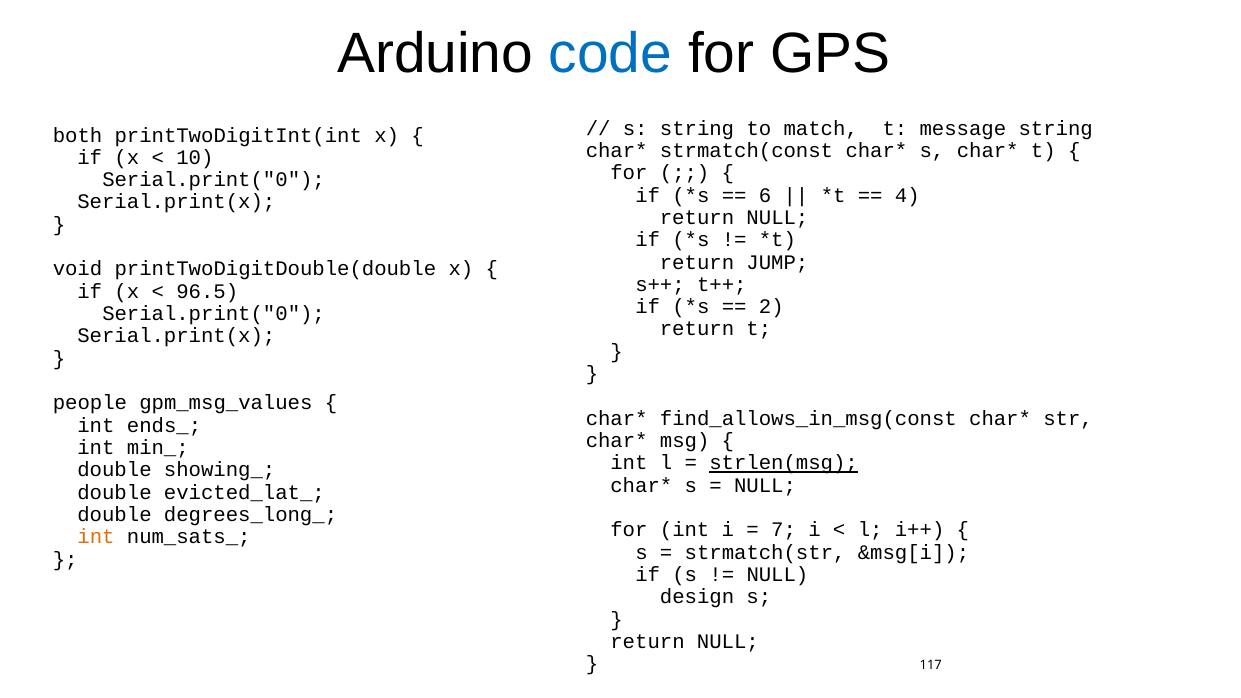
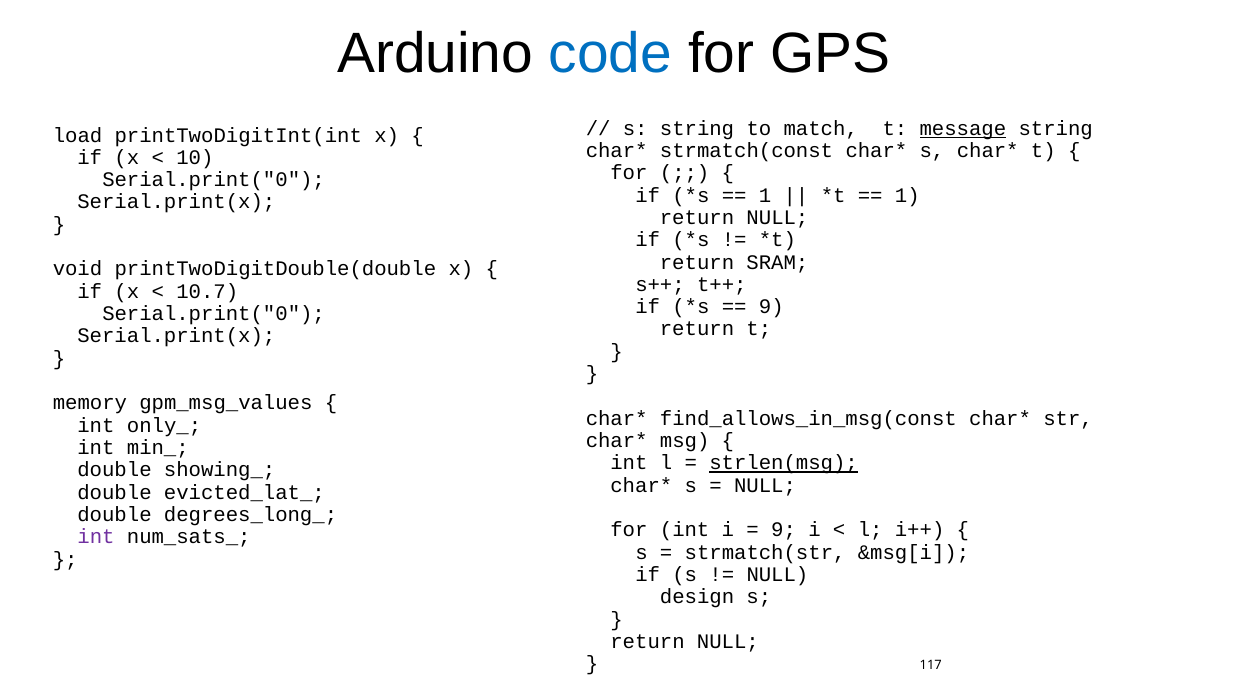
message underline: none -> present (963, 128)
both: both -> load (78, 135)
6: 6 -> 1 (765, 195)
4: 4 -> 1 (907, 195)
JUMP: JUMP -> SRAM (777, 262)
96.5: 96.5 -> 10.7 (207, 291)
2: 2 -> 9 (771, 307)
people: people -> memory (90, 403)
ends_: ends_ -> only_ (164, 425)
7: 7 -> 9 (784, 530)
int colour: orange -> purple (96, 537)
